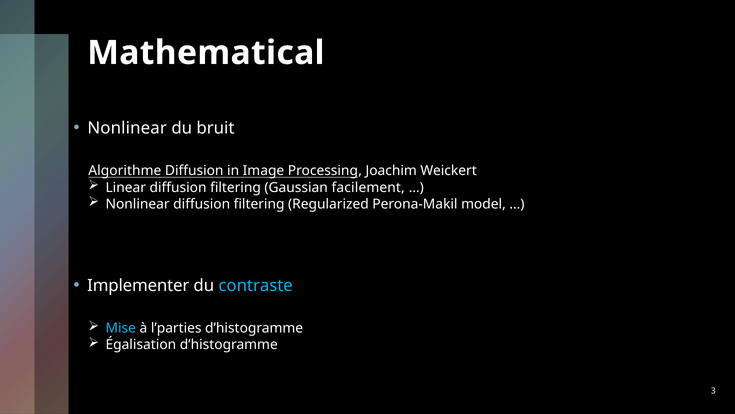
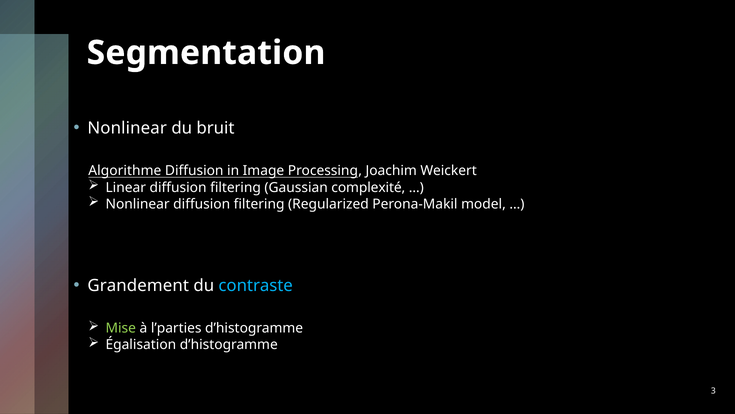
Mathematical: Mathematical -> Segmentation (206, 53)
facilement: facilement -> complexité (368, 187)
Implementer: Implementer -> Grandement (138, 285)
Mise colour: light blue -> light green (121, 328)
